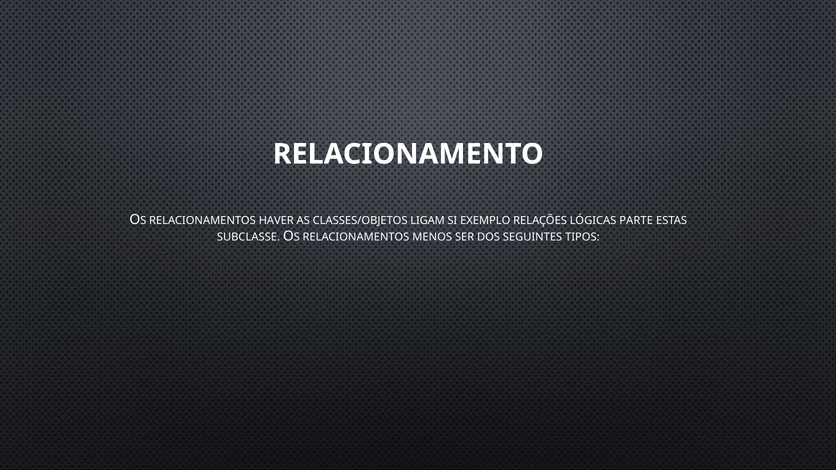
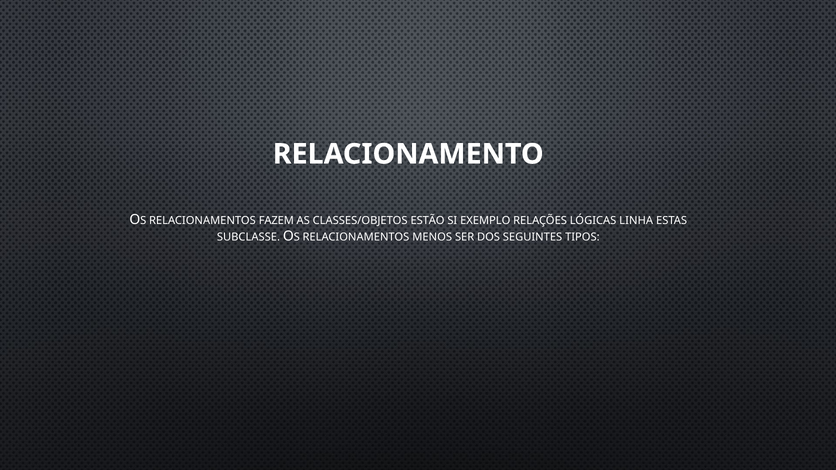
HAVER: HAVER -> FAZEM (276, 221)
LIGAM: LIGAM -> ESTÃO (428, 221)
PARTE: PARTE -> LINHA (636, 221)
